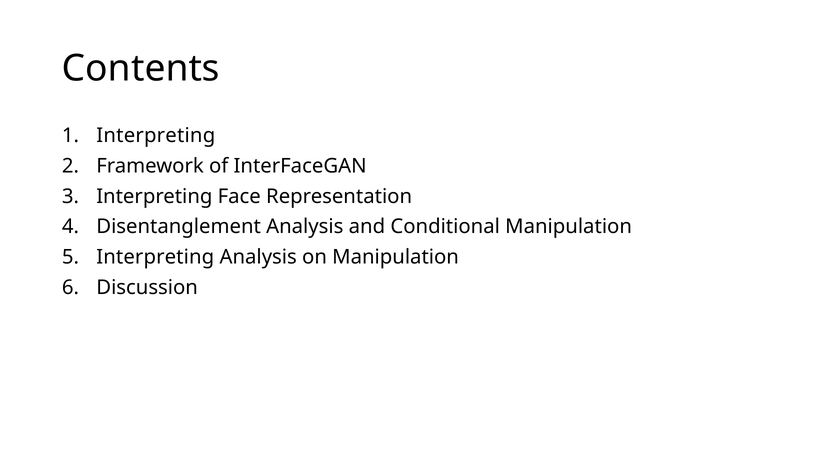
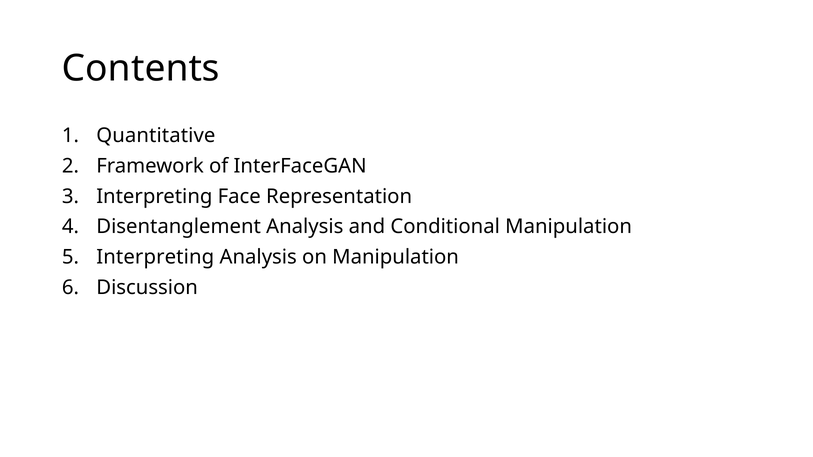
Interpreting: Interpreting -> Quantitative (156, 136)
